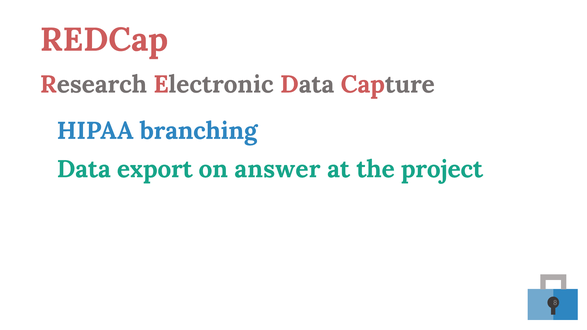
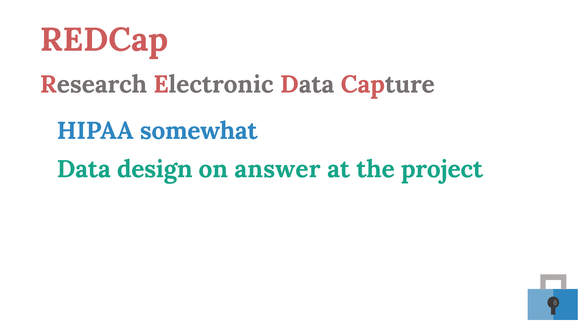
branching: branching -> somewhat (199, 131)
export: export -> design (155, 169)
